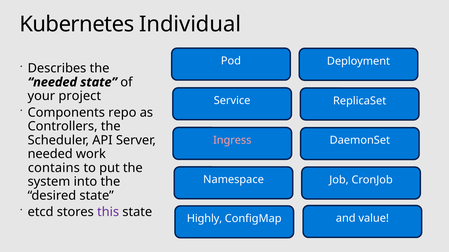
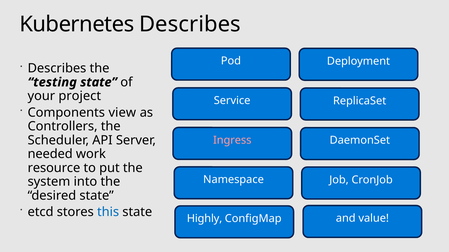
Kubernetes Individual: Individual -> Describes (190, 24)
needed: needed -> testing (52, 82)
repo: repo -> view (122, 113)
contains: contains -> resource (54, 168)
this colour: purple -> blue (108, 212)
